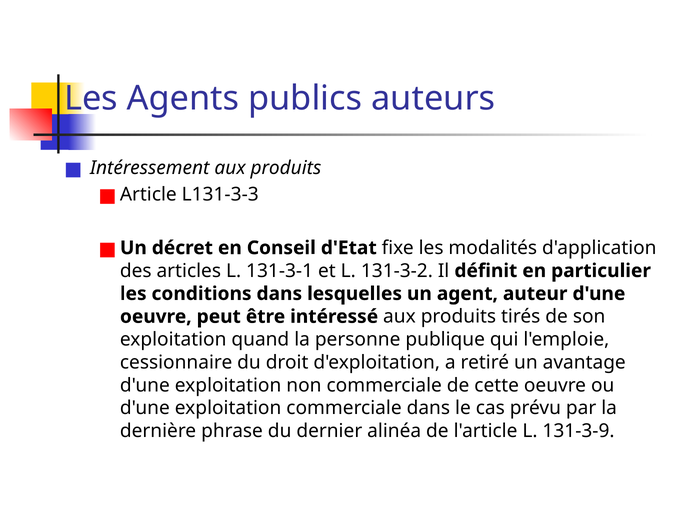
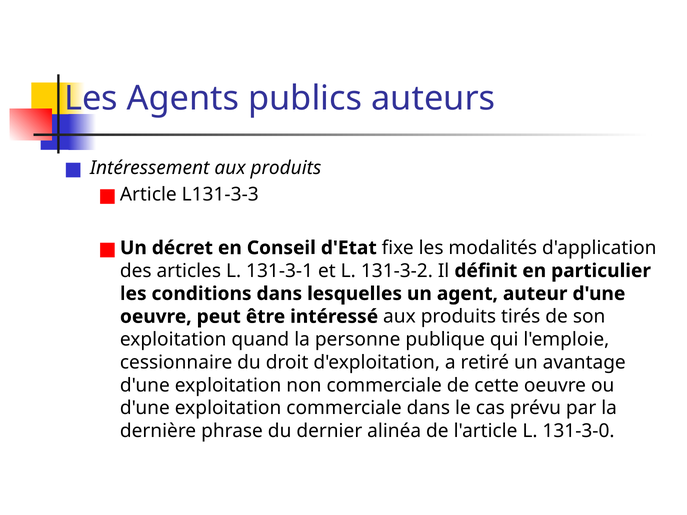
131-3-9: 131-3-9 -> 131-3-0 (579, 431)
